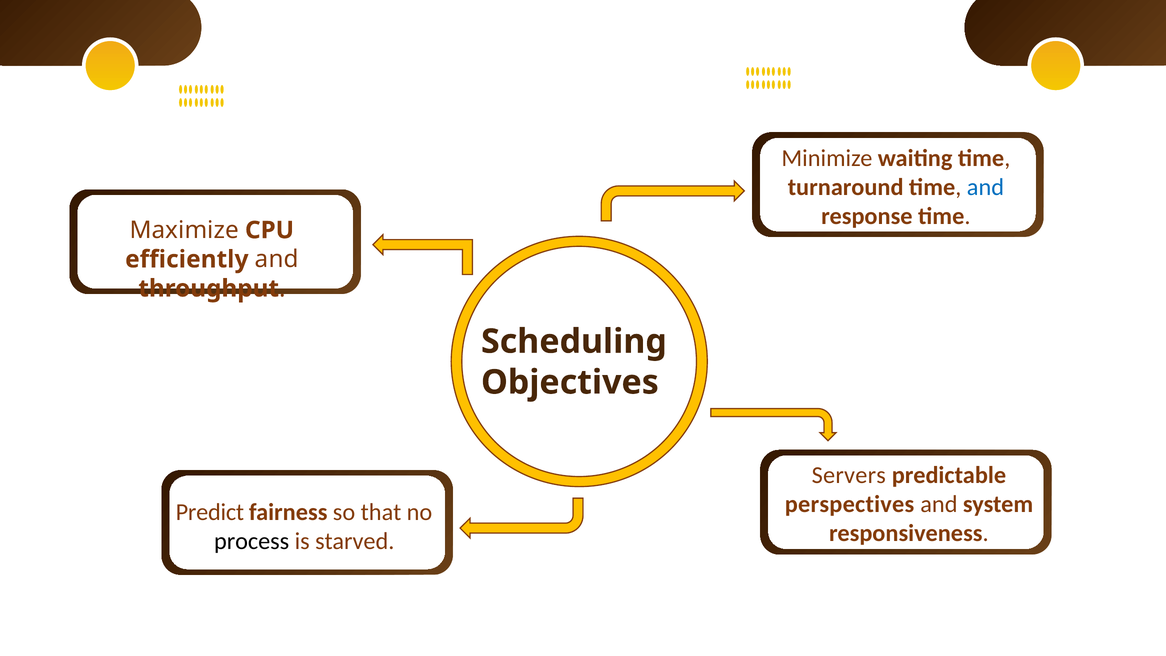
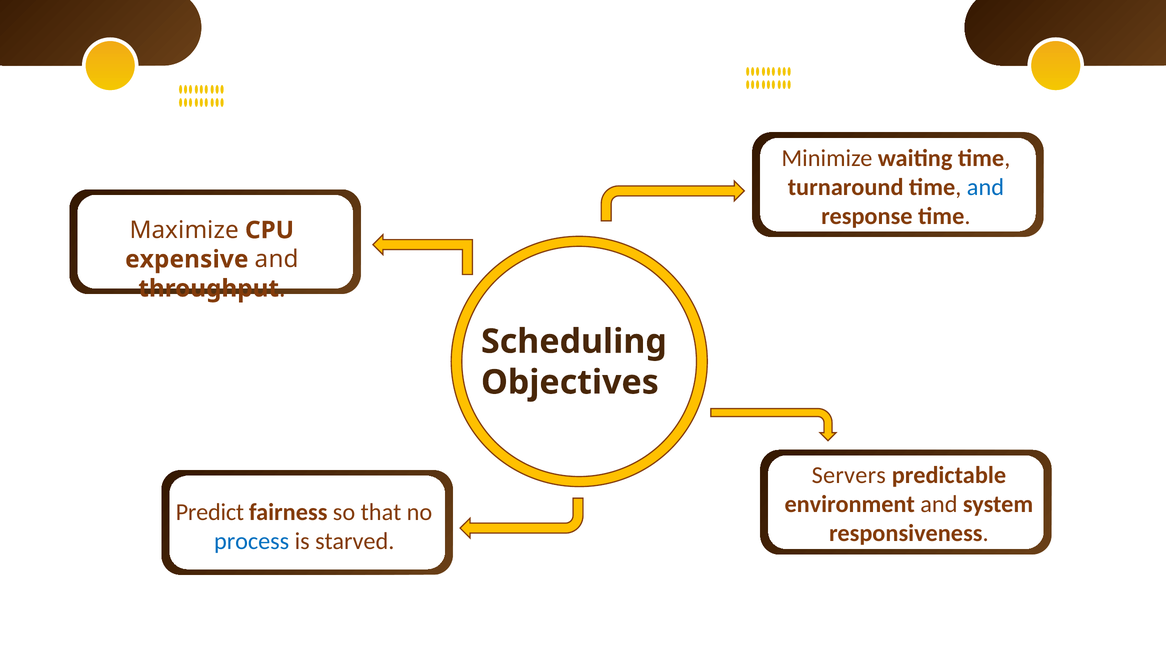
efficiently: efficiently -> expensive (187, 259)
perspectives: perspectives -> environment (850, 504)
process colour: black -> blue (252, 541)
